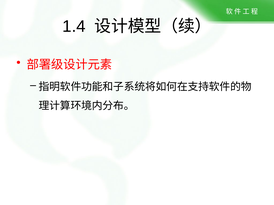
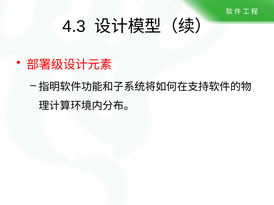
1.4: 1.4 -> 4.3 (74, 27)
